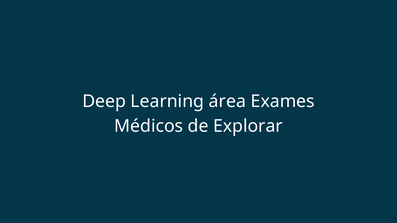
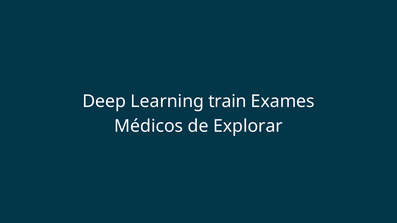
área: área -> train (227, 101)
